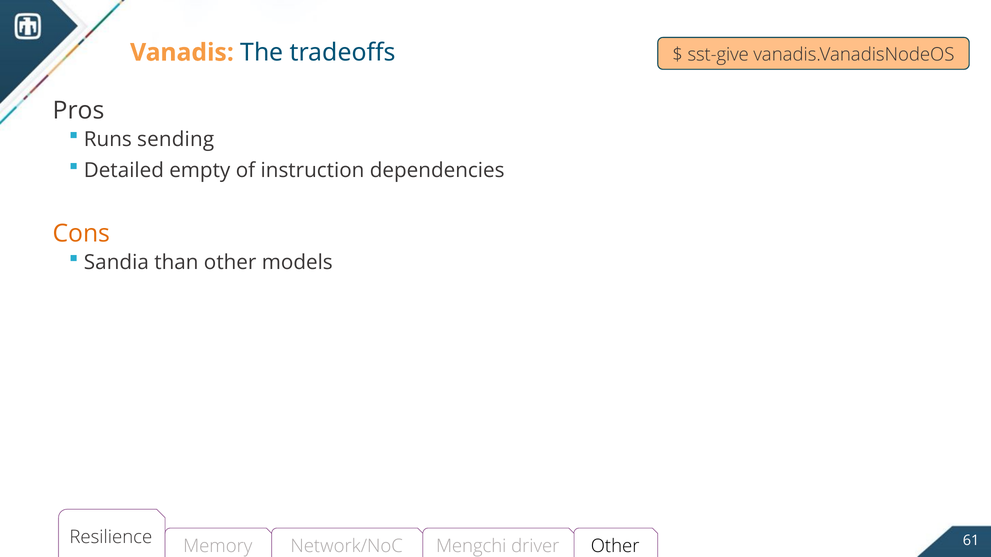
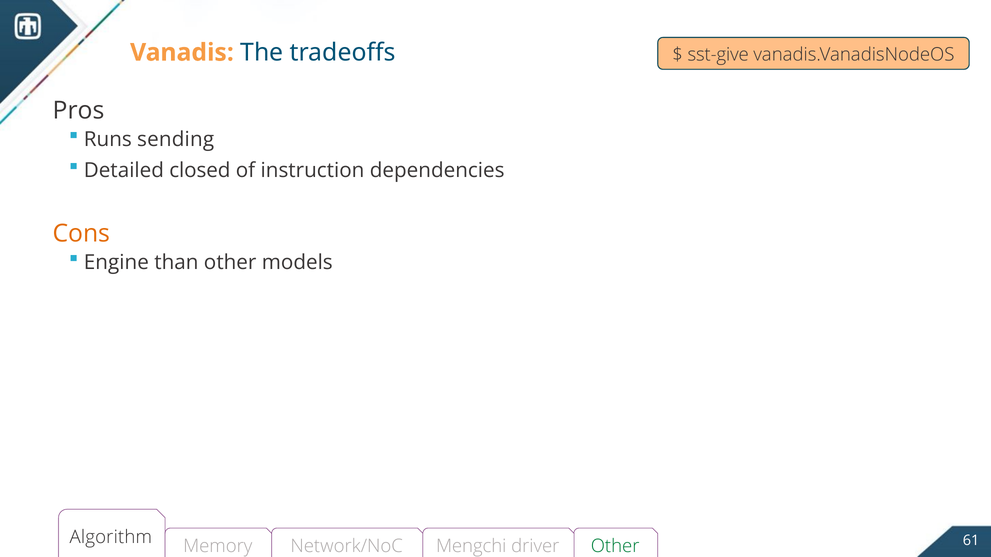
empty: empty -> closed (200, 171)
Sandia: Sandia -> Engine (116, 263)
Resilience: Resilience -> Algorithm (111, 538)
Other colour: black -> green (615, 547)
